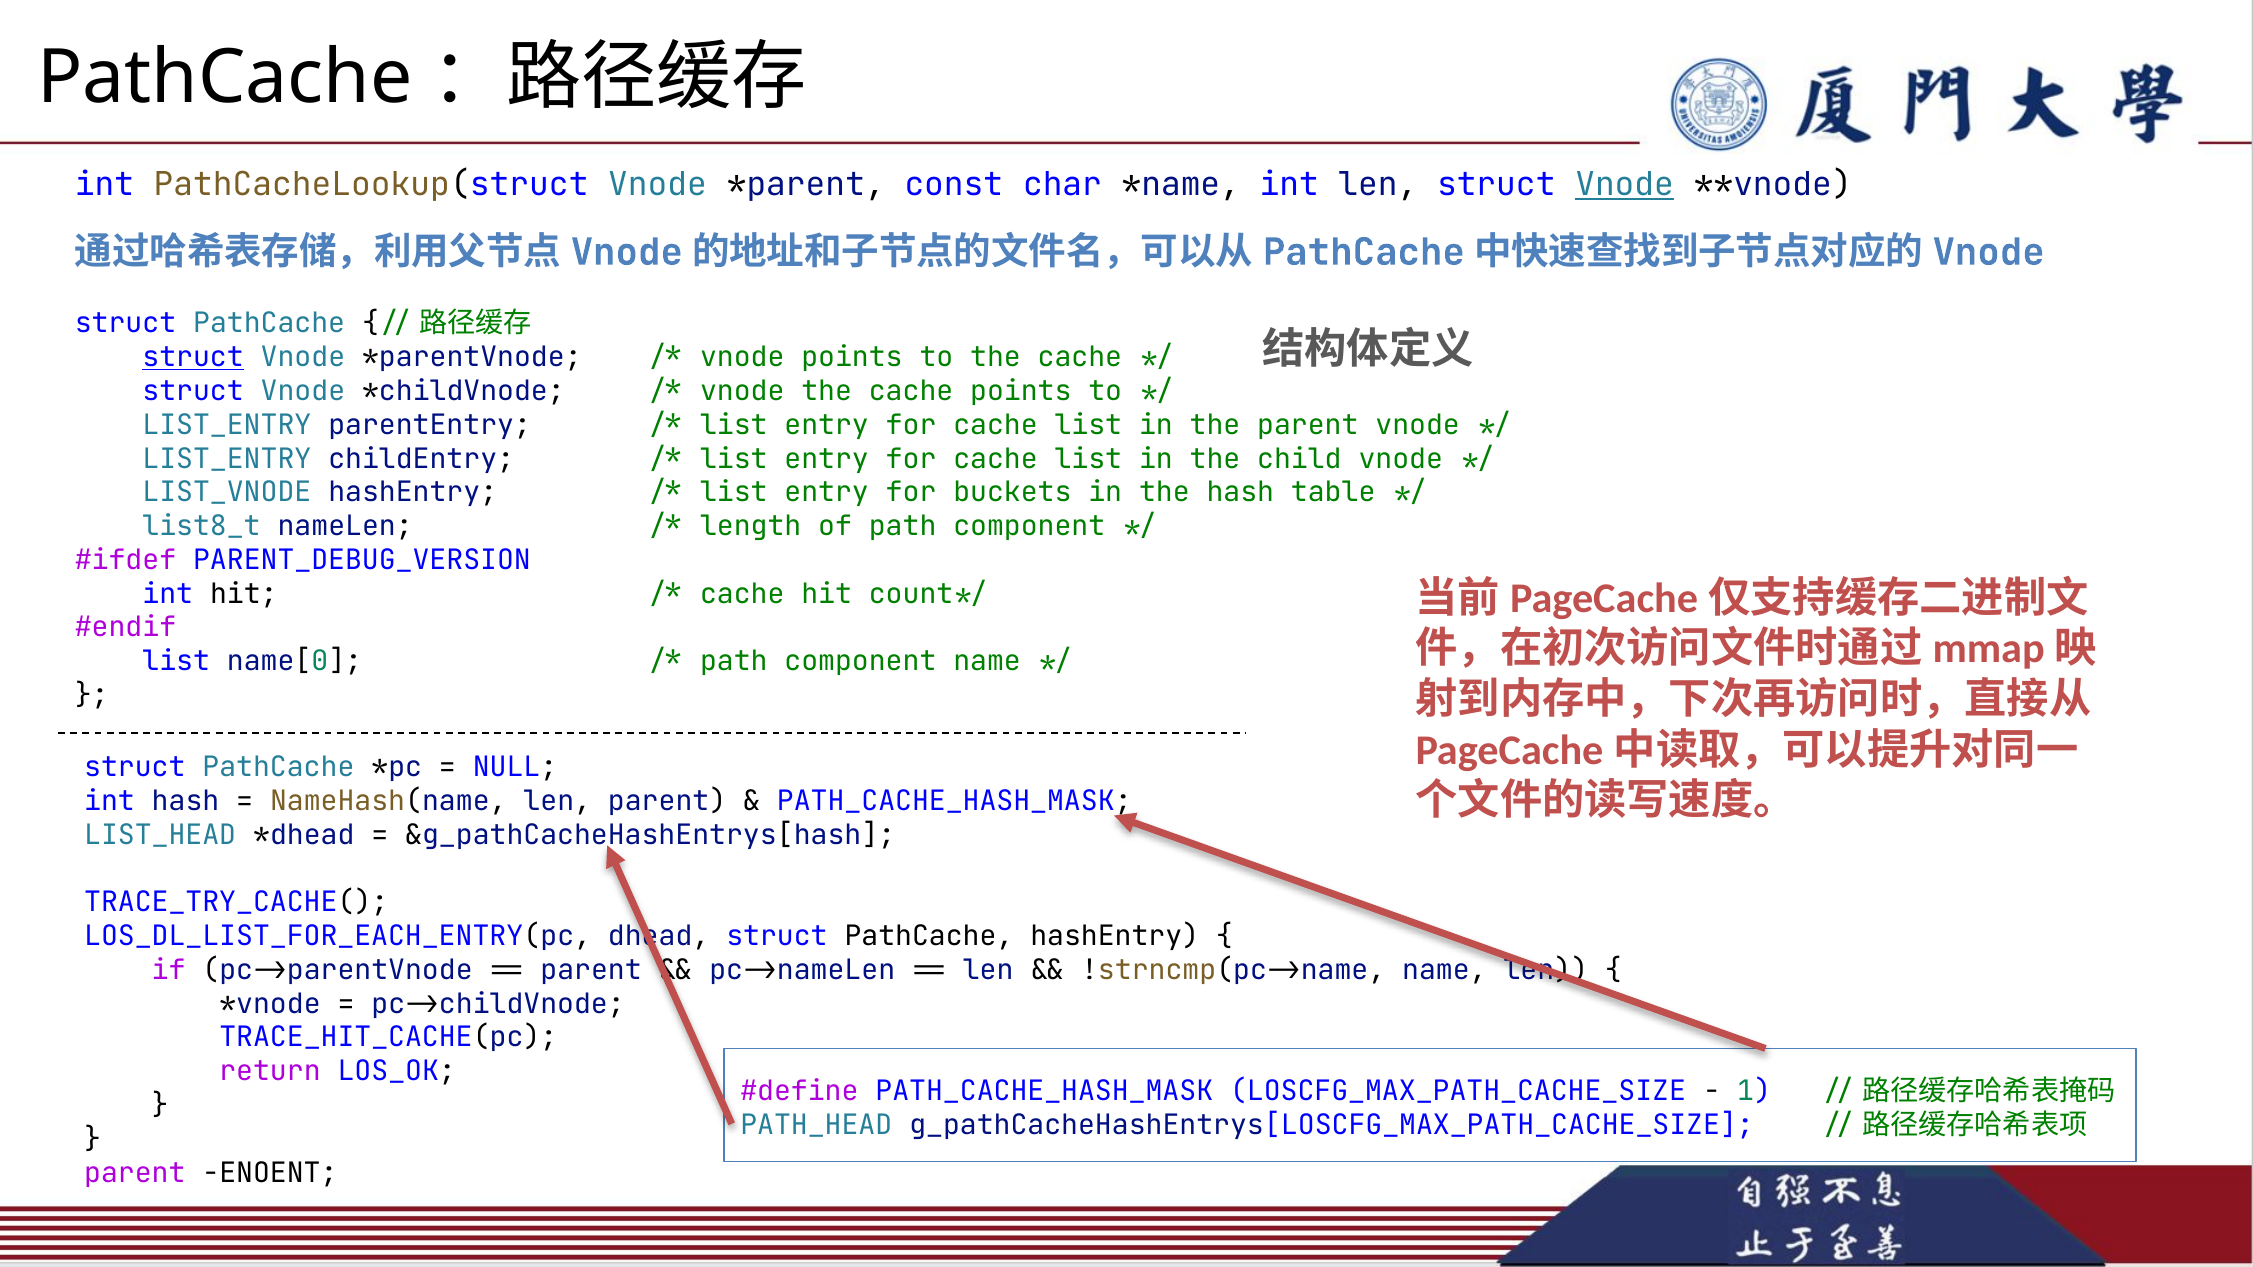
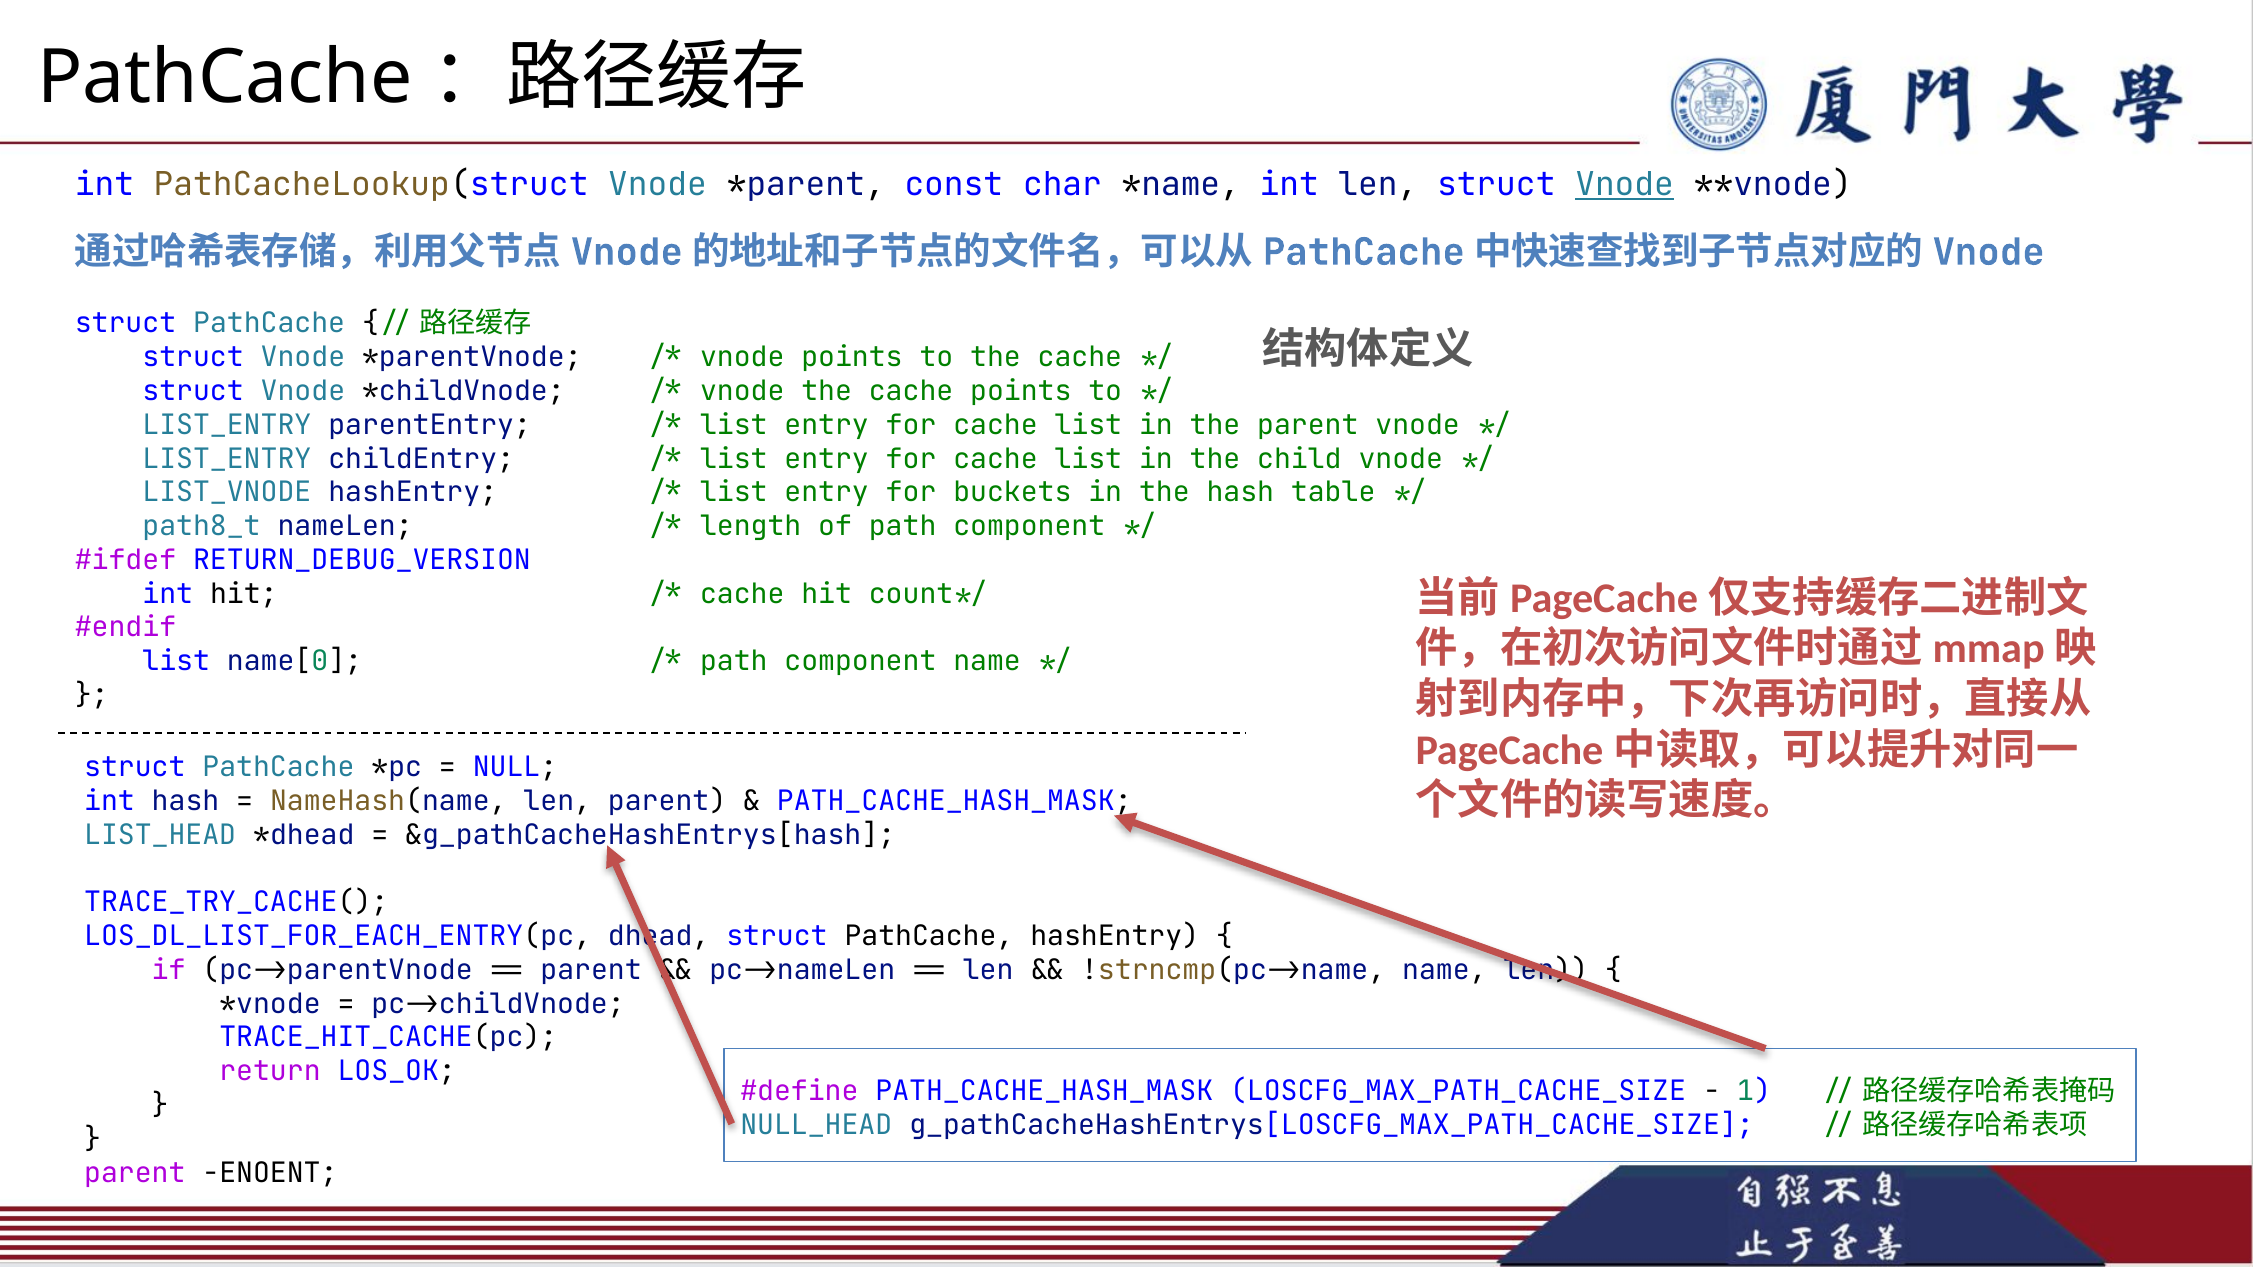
struct underline: present -> none (193, 357)
list8_t: list8_t -> path8_t (202, 526)
PARENT_DEBUG_VERSION: PARENT_DEBUG_VERSION -> RETURN_DEBUG_VERSION (362, 560)
PATH_HEAD: PATH_HEAD -> NULL_HEAD (816, 1125)
